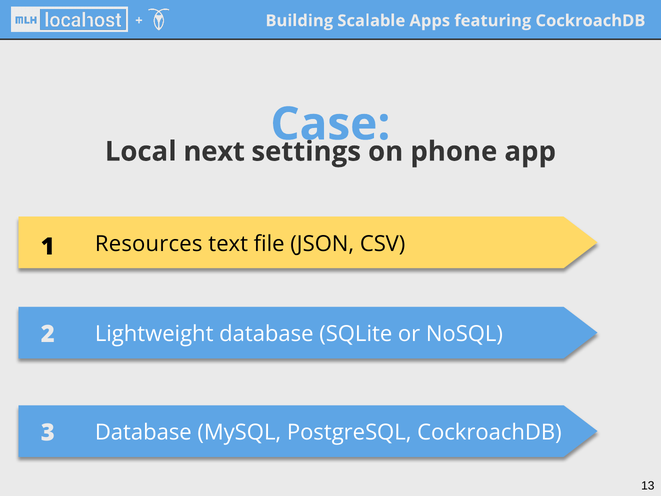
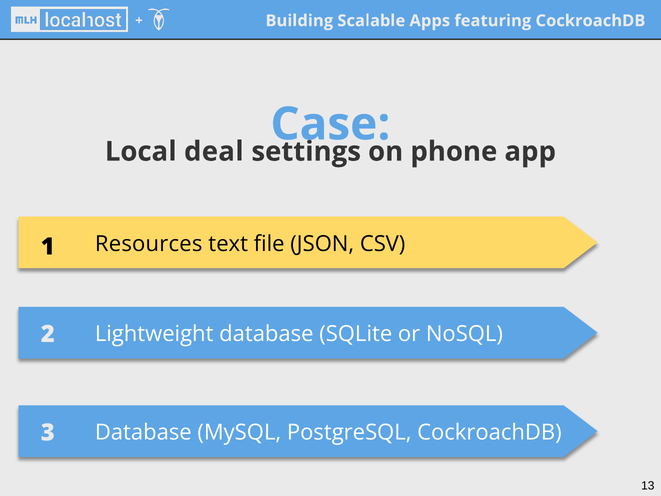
next: next -> deal (214, 152)
